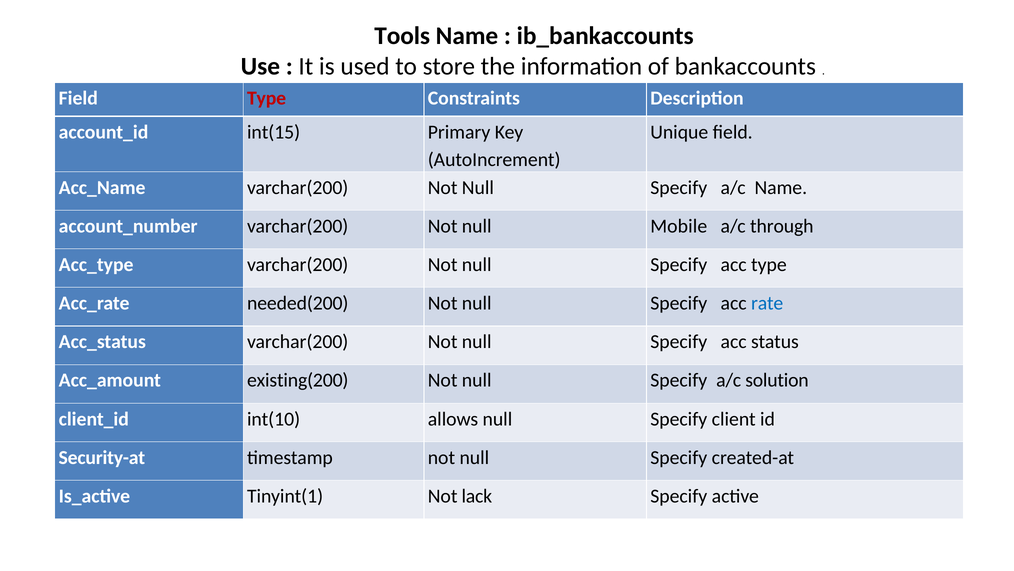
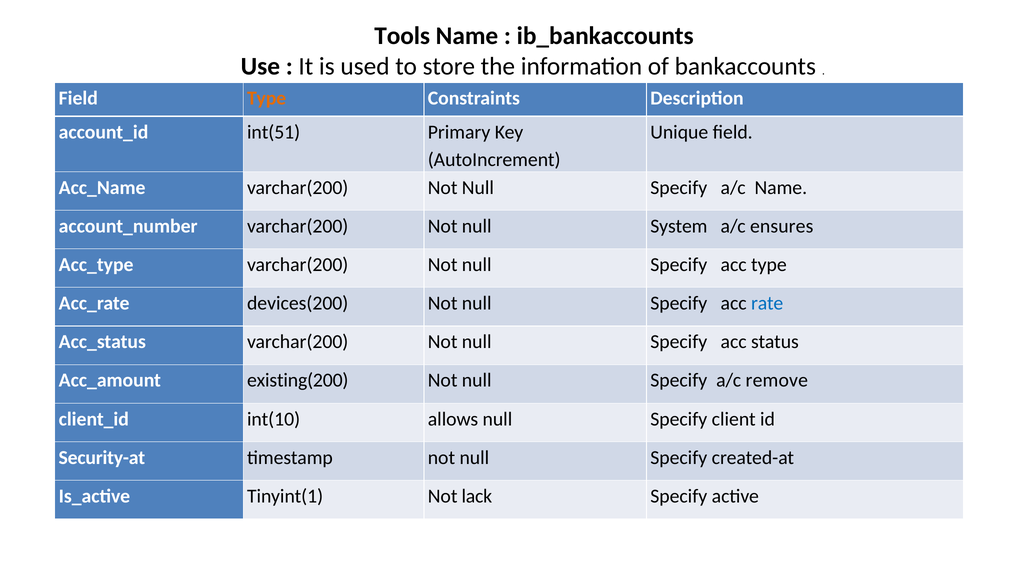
Type colour: red -> orange (267, 98)
int(15: int(15 -> int(51 (274, 132)
Mobile: Mobile -> System (679, 226)
through: through -> ensures (782, 226)
needed(200: needed(200 -> devices(200 (298, 303)
solution: solution -> remove (777, 380)
